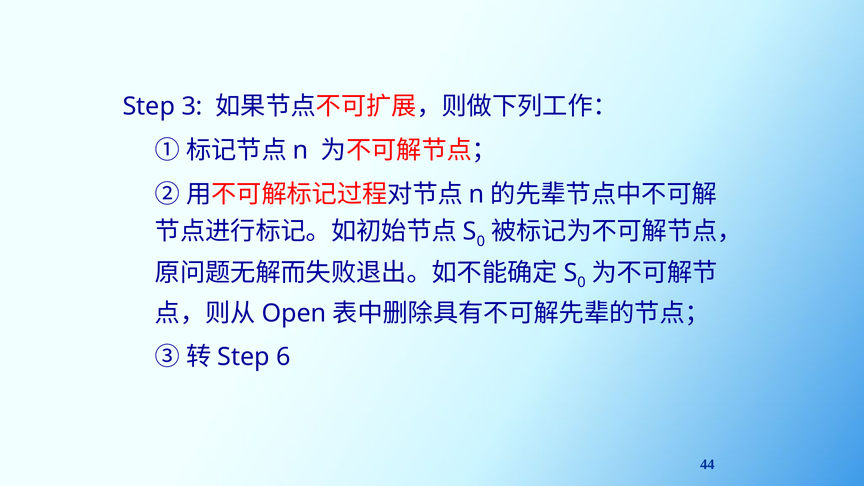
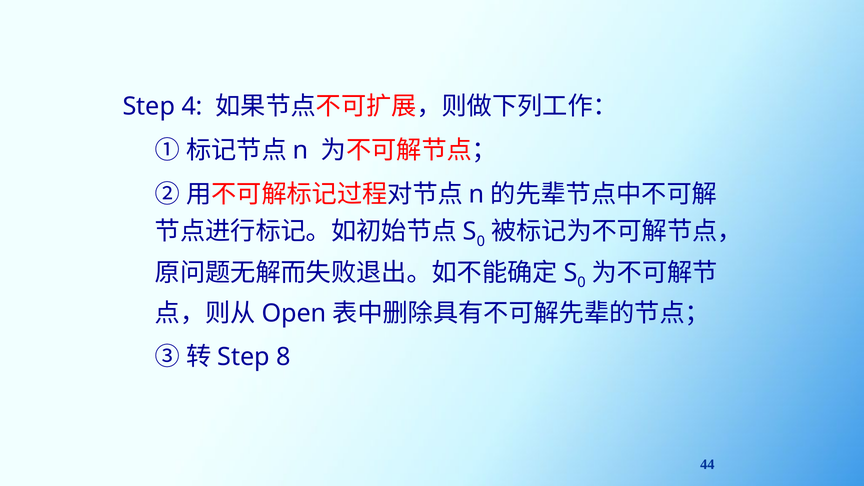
3: 3 -> 4 (192, 107)
6: 6 -> 8 (284, 357)
